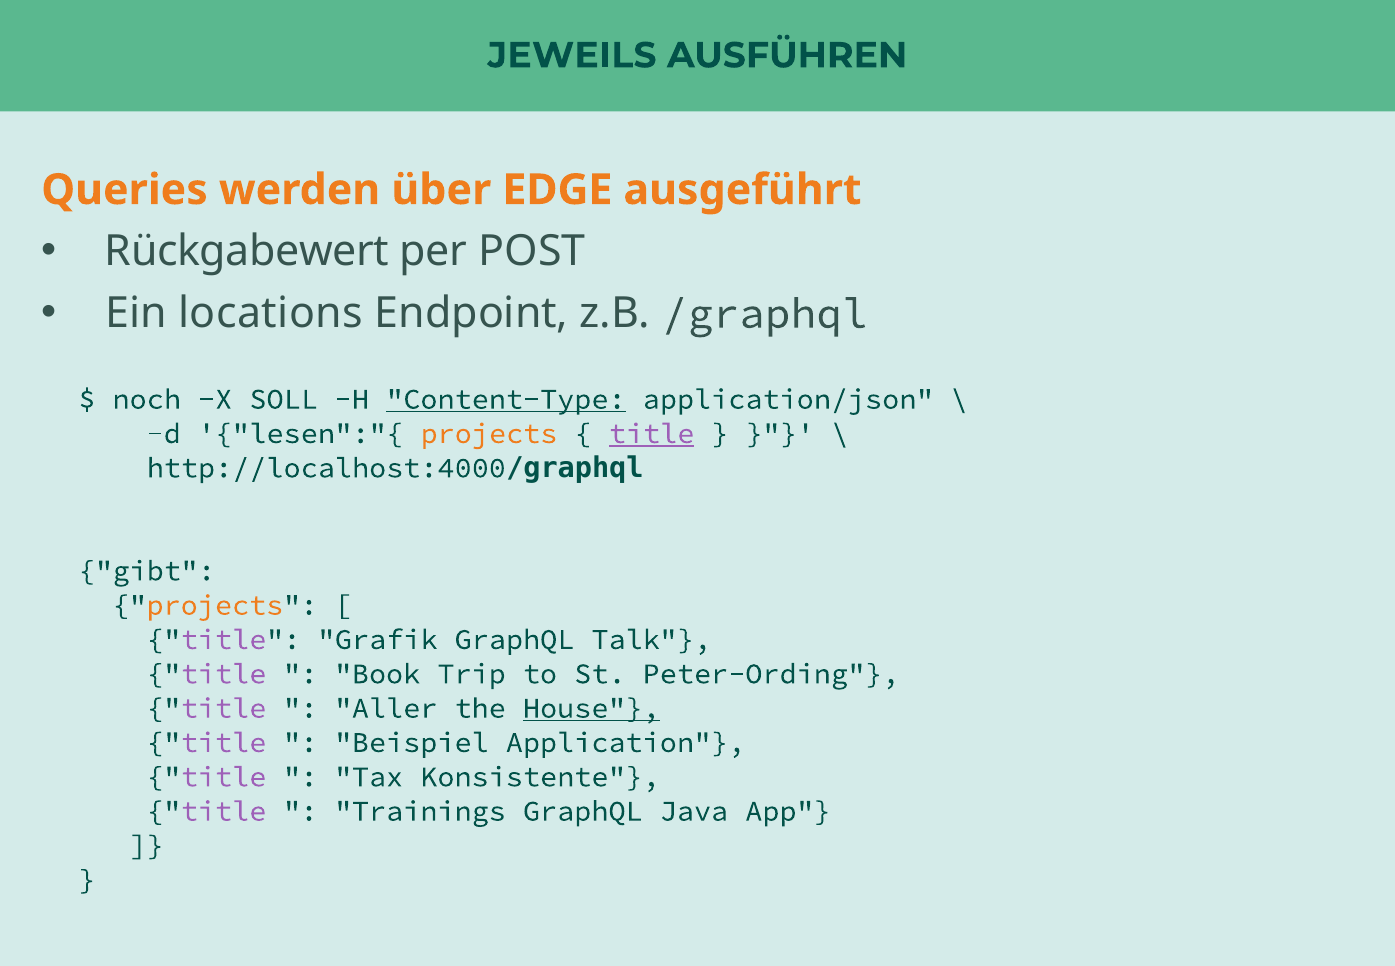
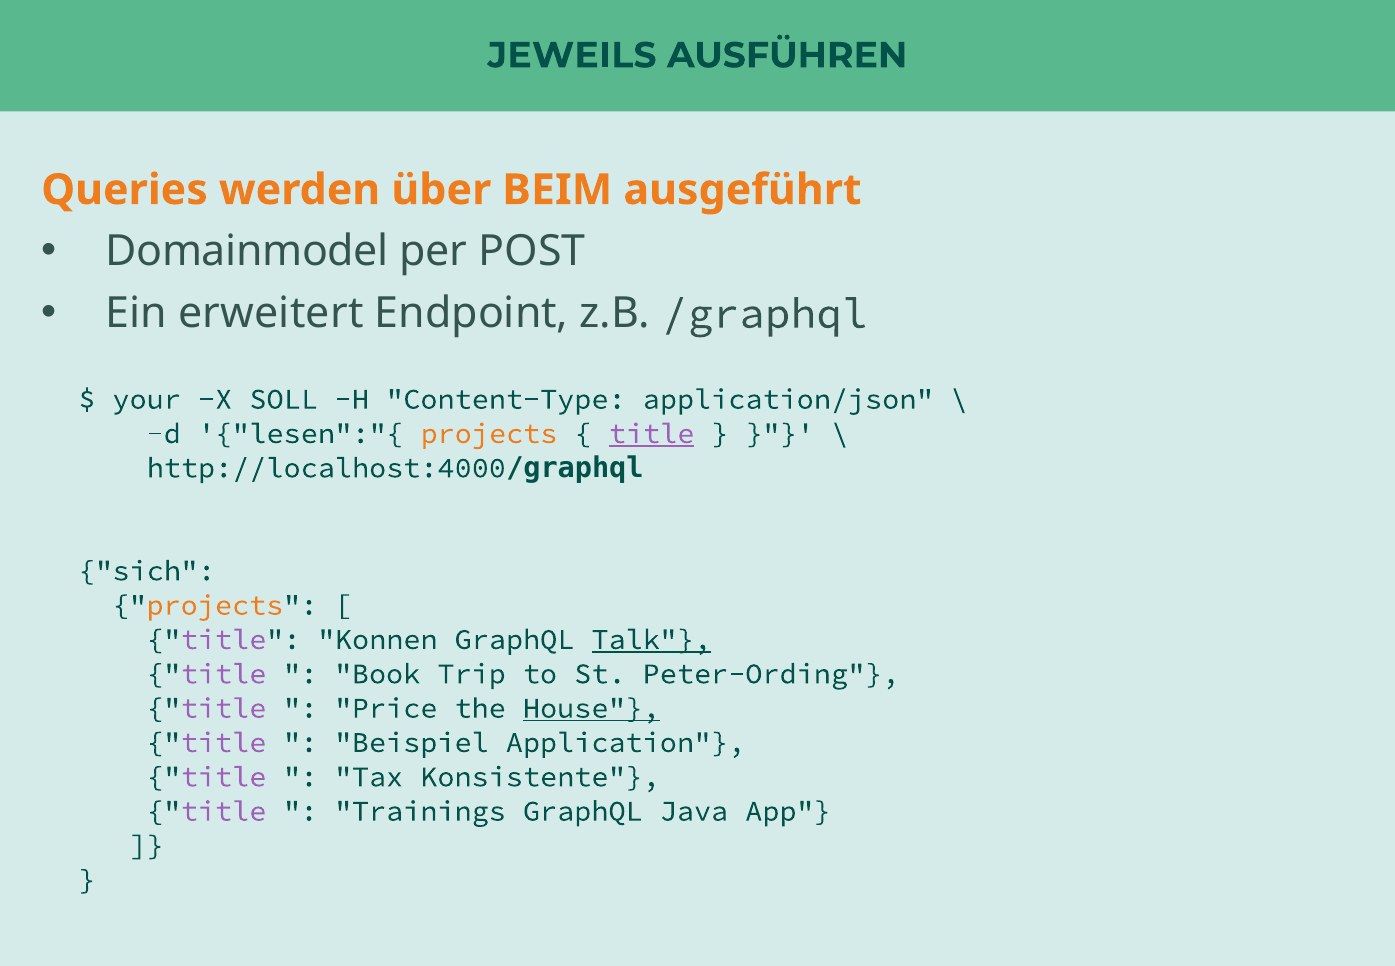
EDGE: EDGE -> BEIM (557, 190)
Rückgabewert: Rückgabewert -> Domainmodel (247, 252)
locations: locations -> erweitert (271, 313)
noch: noch -> your (147, 399)
Content-Type underline: present -> none (506, 399)
gibt: gibt -> sich (147, 571)
Grafik: Grafik -> Konnen (378, 639)
Talk underline: none -> present (651, 639)
Aller: Aller -> Price (386, 708)
